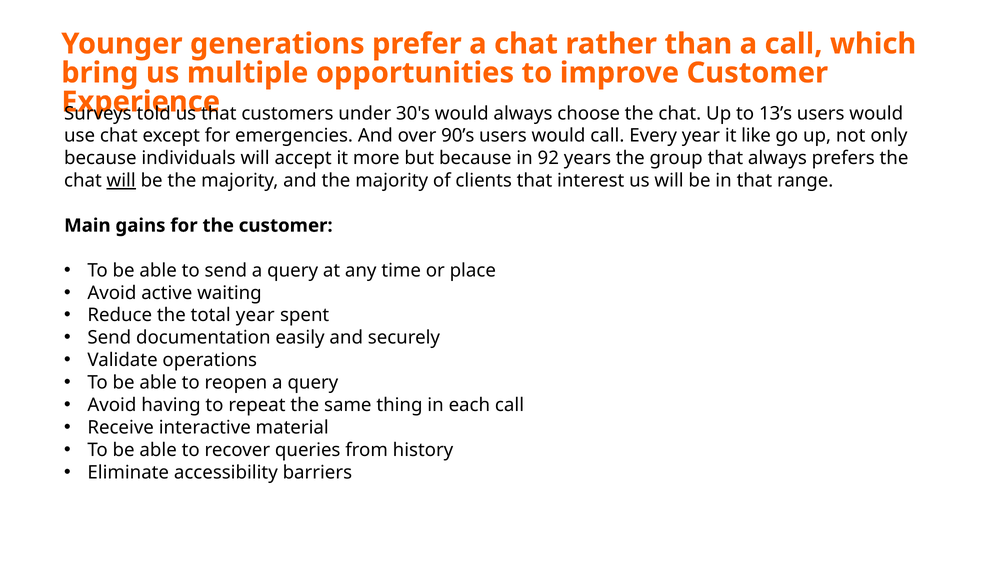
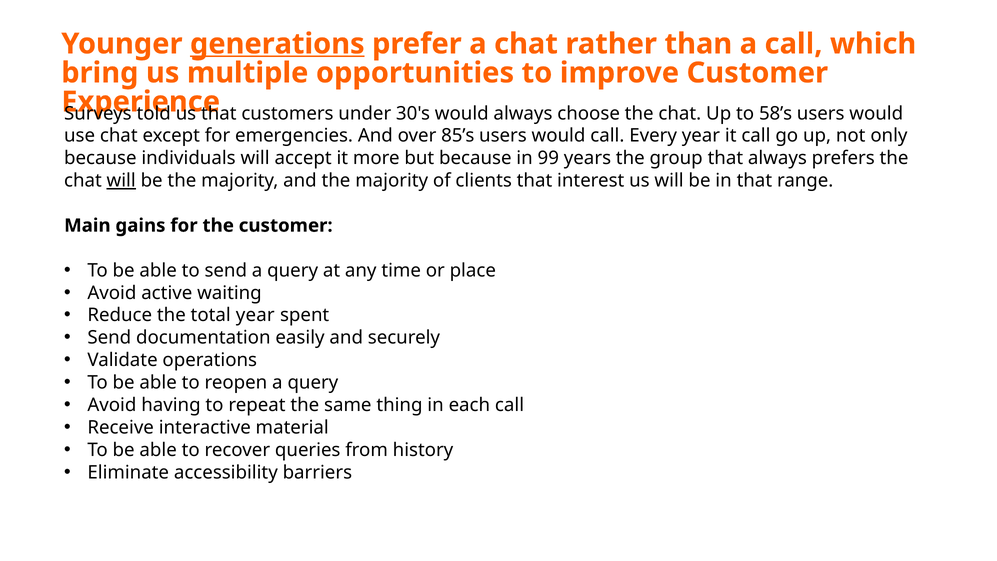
generations underline: none -> present (277, 44)
13’s: 13’s -> 58’s (776, 113)
90’s: 90’s -> 85’s (458, 136)
it like: like -> call (756, 136)
92: 92 -> 99 (548, 158)
